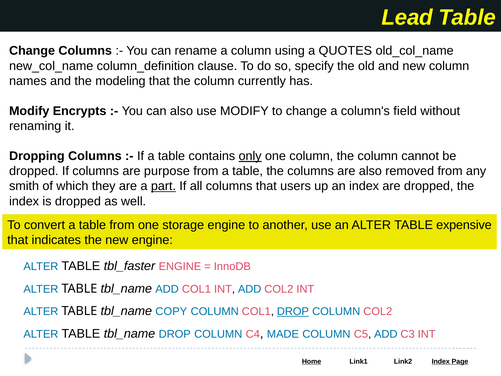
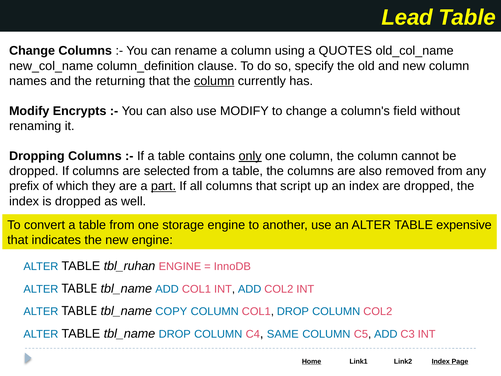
modeling: modeling -> returning (120, 81)
column underline: none -> present (214, 81)
purpose: purpose -> selected (167, 171)
smith: smith -> prefix (24, 186)
users: users -> script (295, 186)
tbl_faster: tbl_faster -> tbl_ruhan (130, 266)
DROP underline: present -> none (293, 311)
MADE: MADE -> SAME (283, 334)
